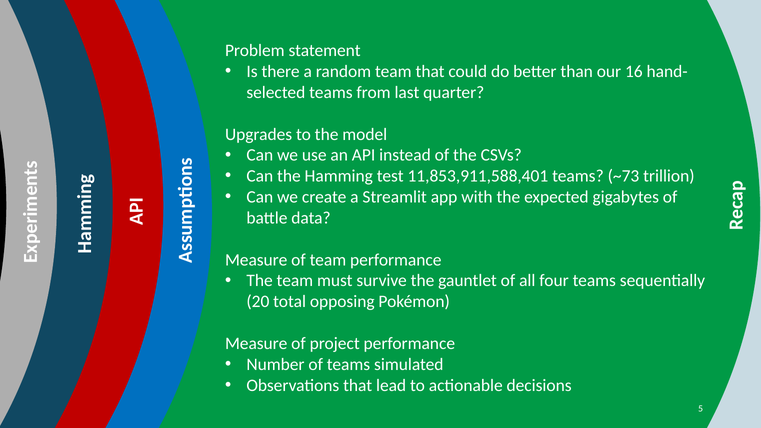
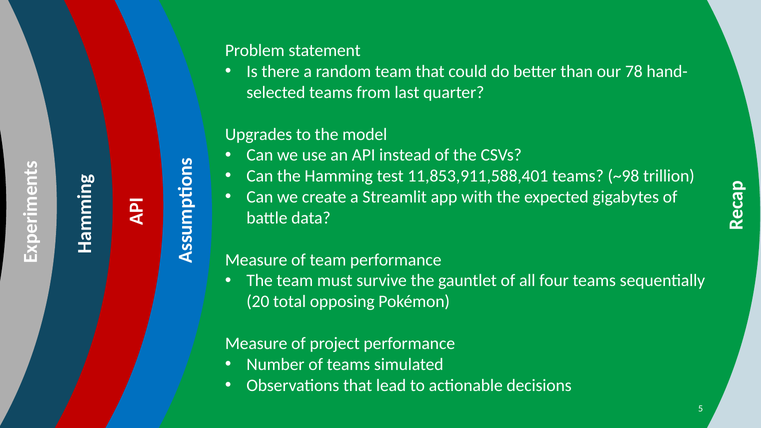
16: 16 -> 78 (634, 72)
~73: ~73 -> ~98 (623, 176)
